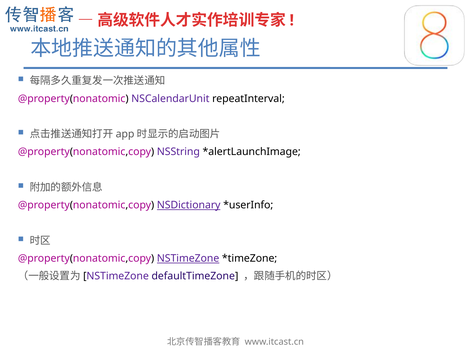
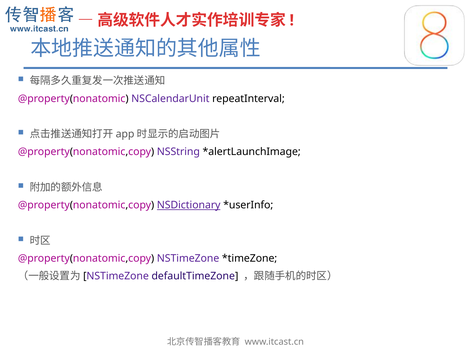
NSTimeZone underline: present -> none (188, 259)
